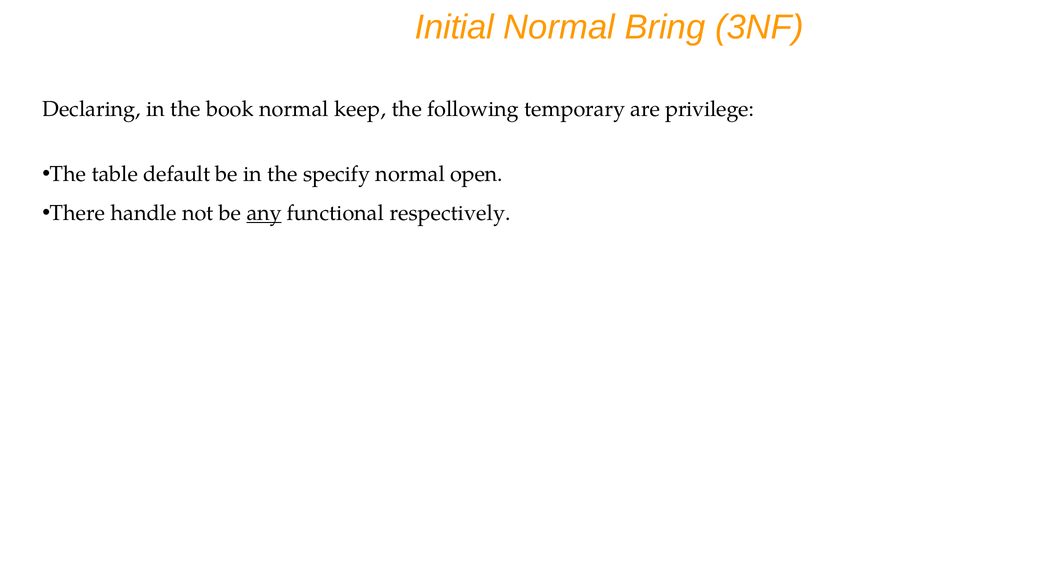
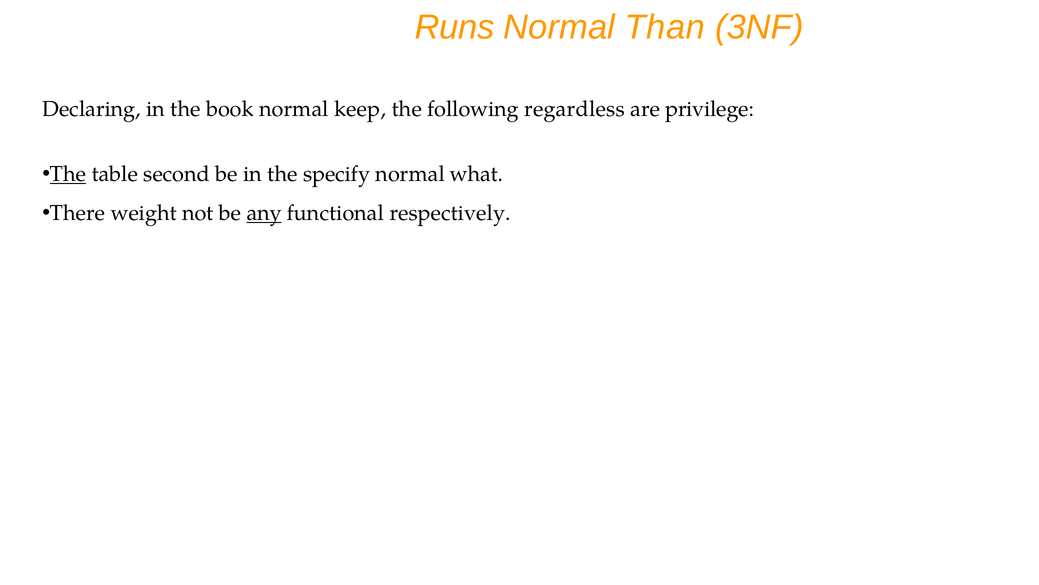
Initial: Initial -> Runs (455, 27)
Bring: Bring -> Than (665, 27)
temporary: temporary -> regardless (575, 109)
The underline: none -> present (68, 174)
default: default -> second (177, 174)
open: open -> what (477, 174)
handle: handle -> weight (144, 213)
